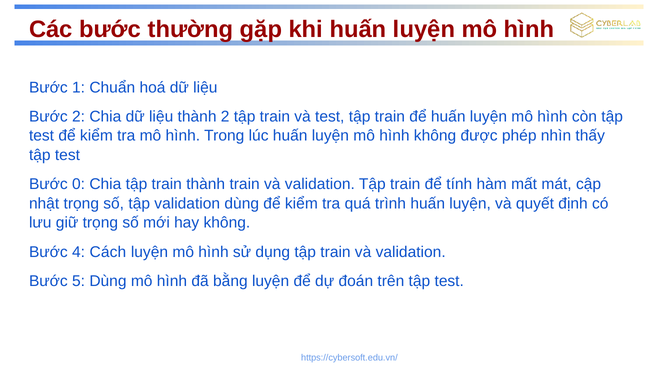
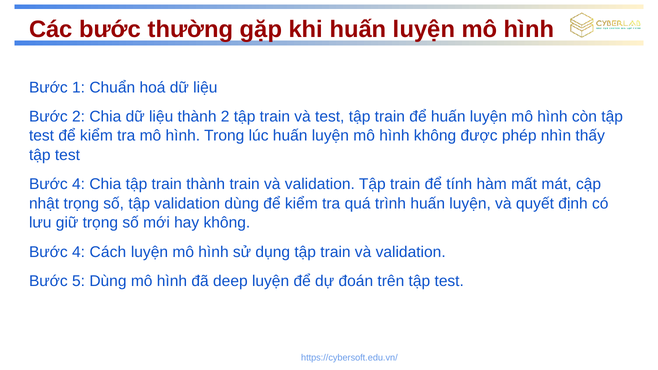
0: 0 -> 4 (79, 184)
bằng: bằng -> deep (230, 281)
